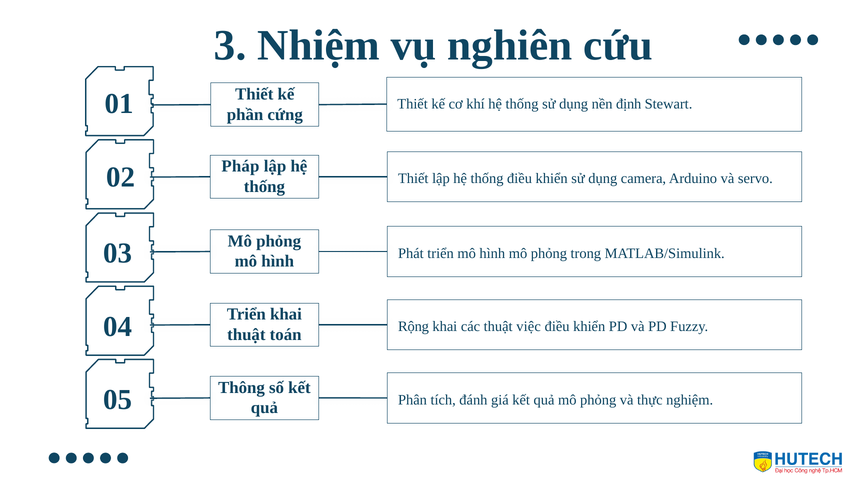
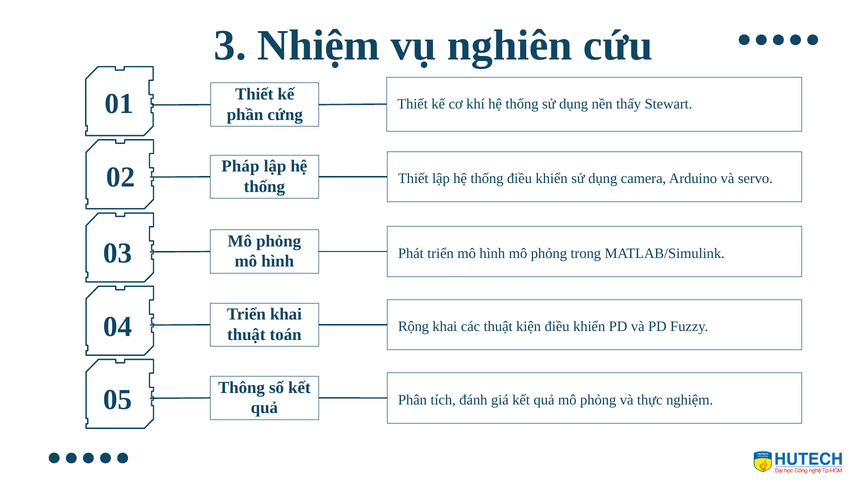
định: định -> thấy (629, 104)
việc: việc -> kiện (529, 326)
